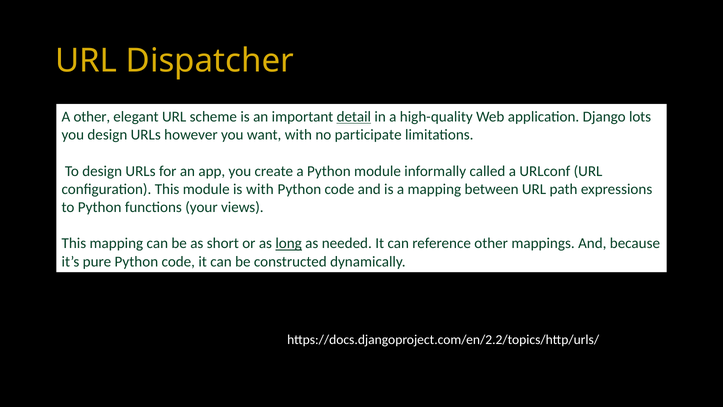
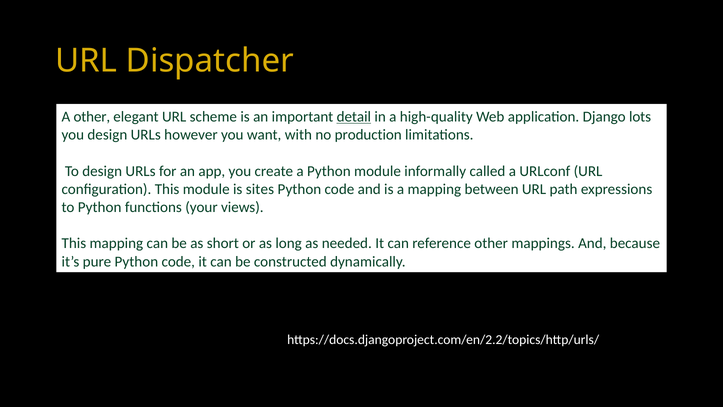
participate: participate -> production (368, 135)
is with: with -> sites (260, 189)
long underline: present -> none (289, 243)
